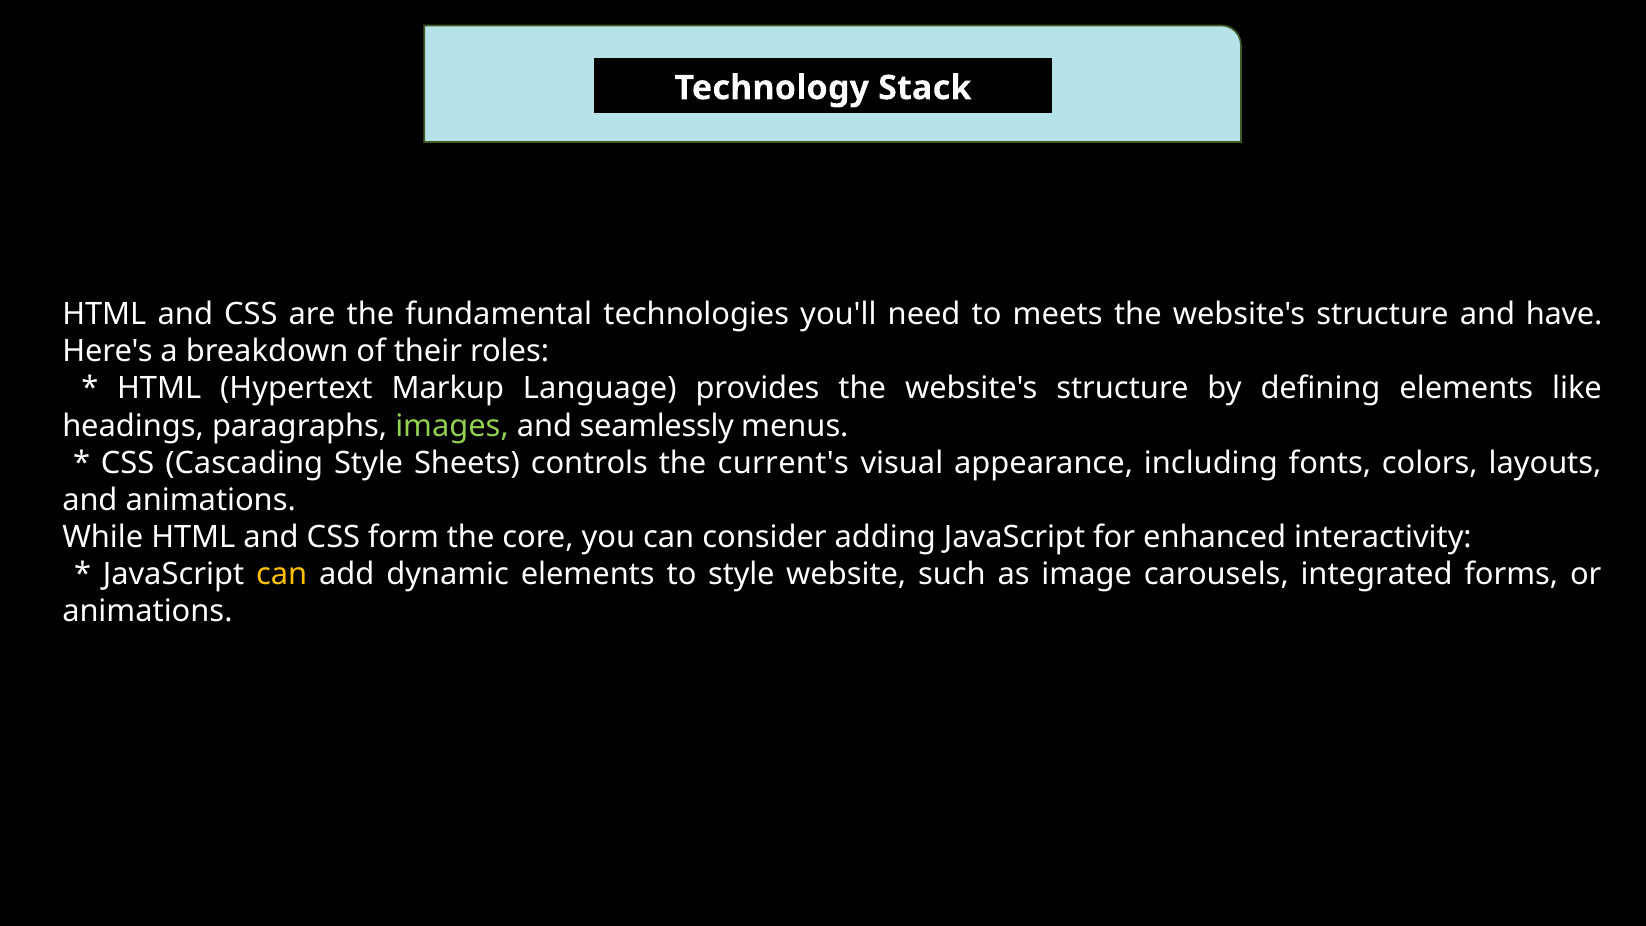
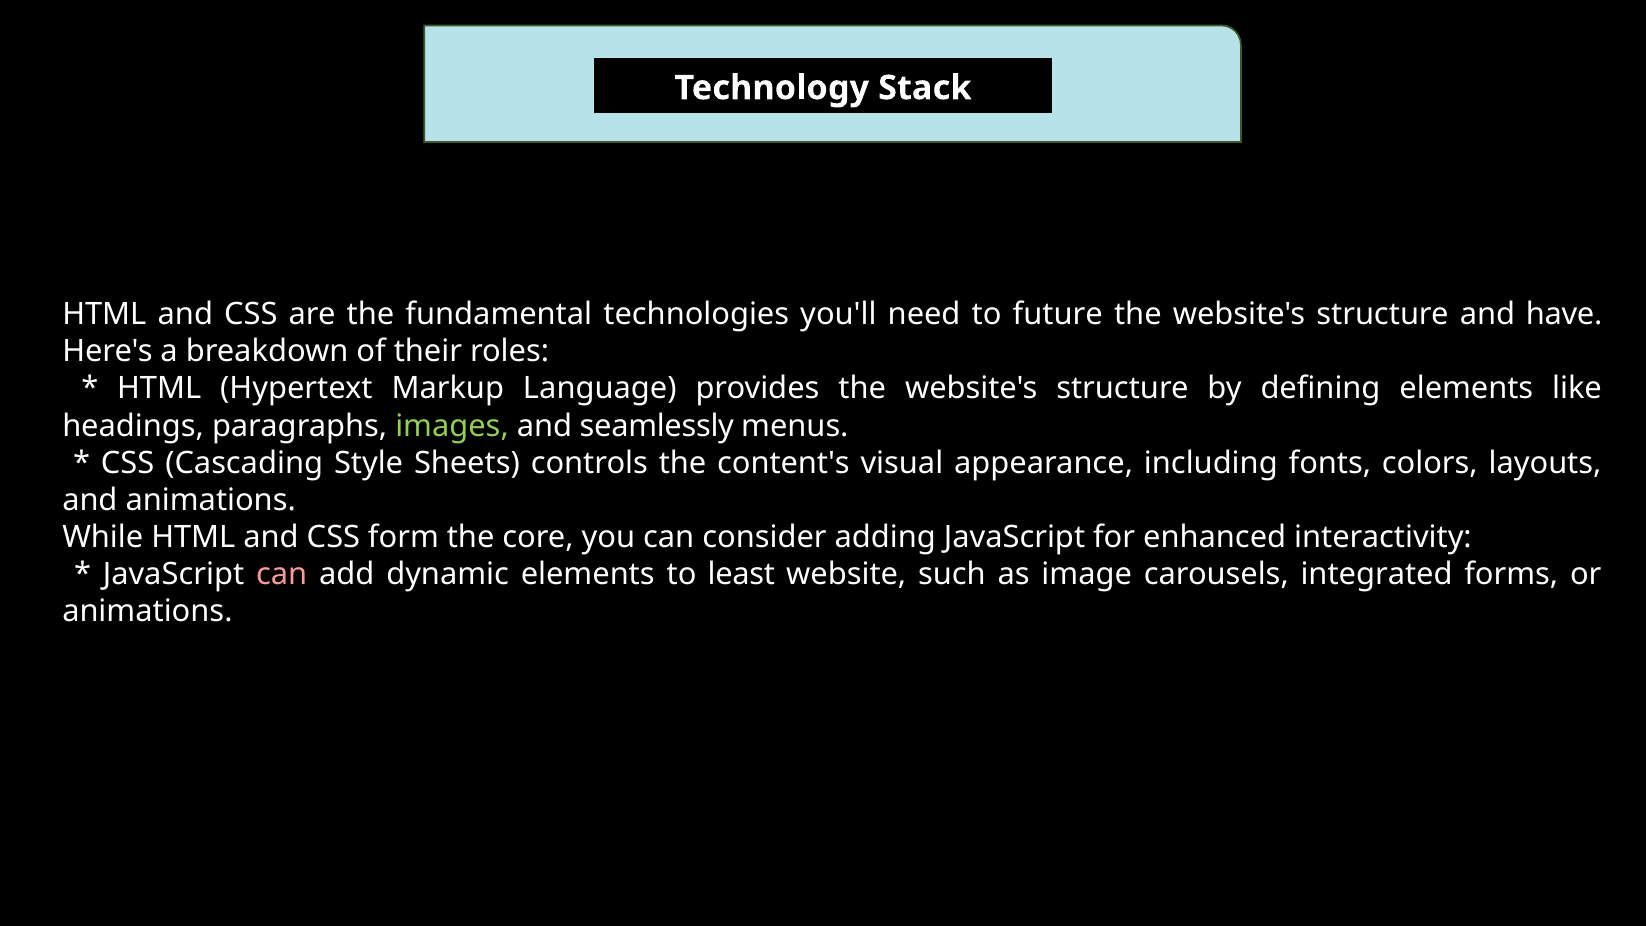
meets: meets -> future (1058, 315)
current's: current's -> content's (783, 463)
can colour: yellow -> pink (282, 574)
to style: style -> least (741, 574)
